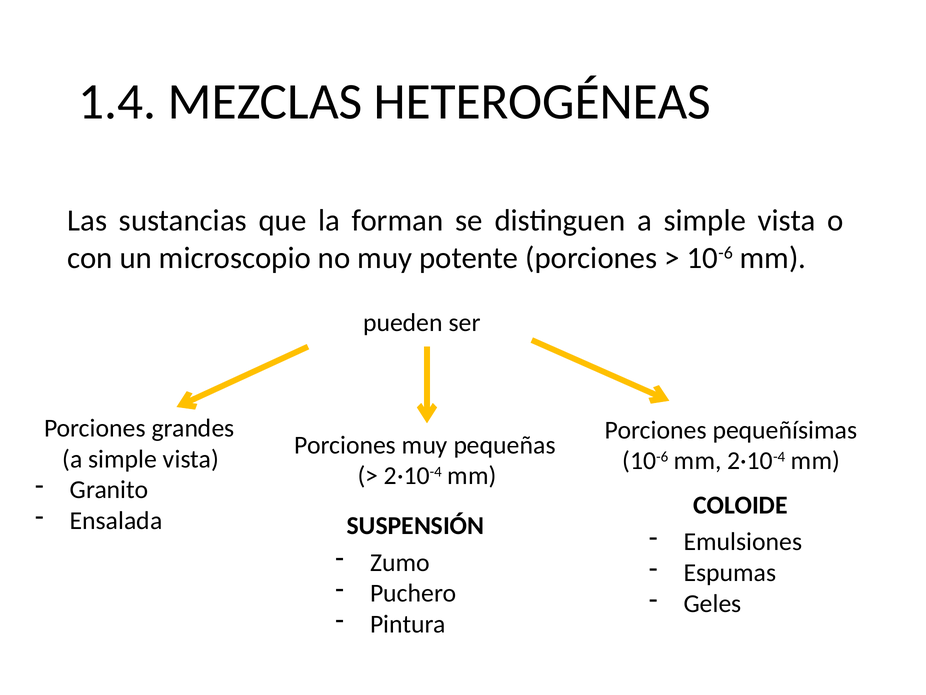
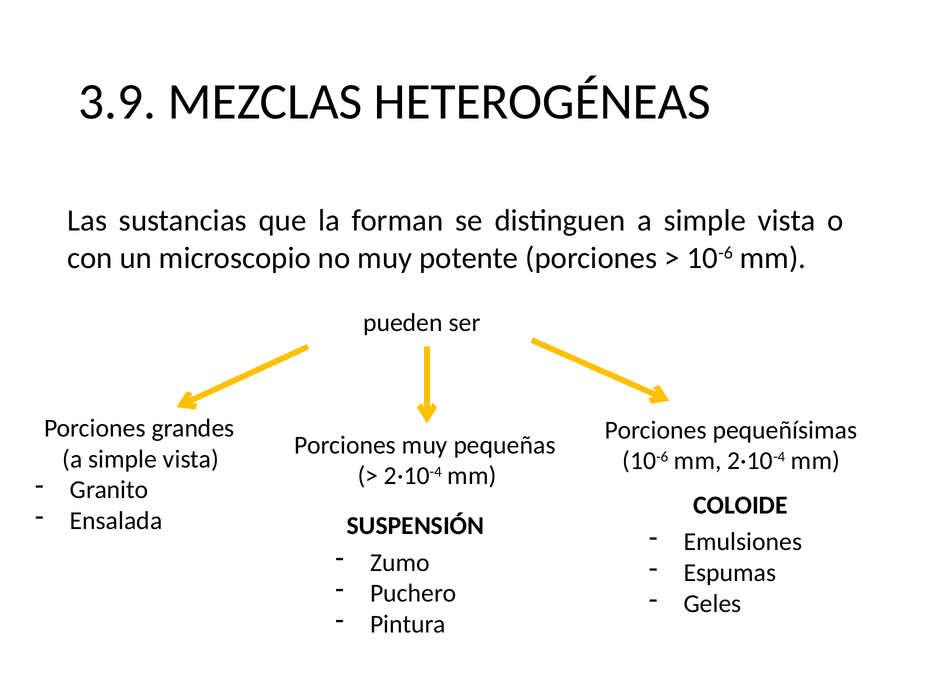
1.4: 1.4 -> 3.9 (117, 102)
